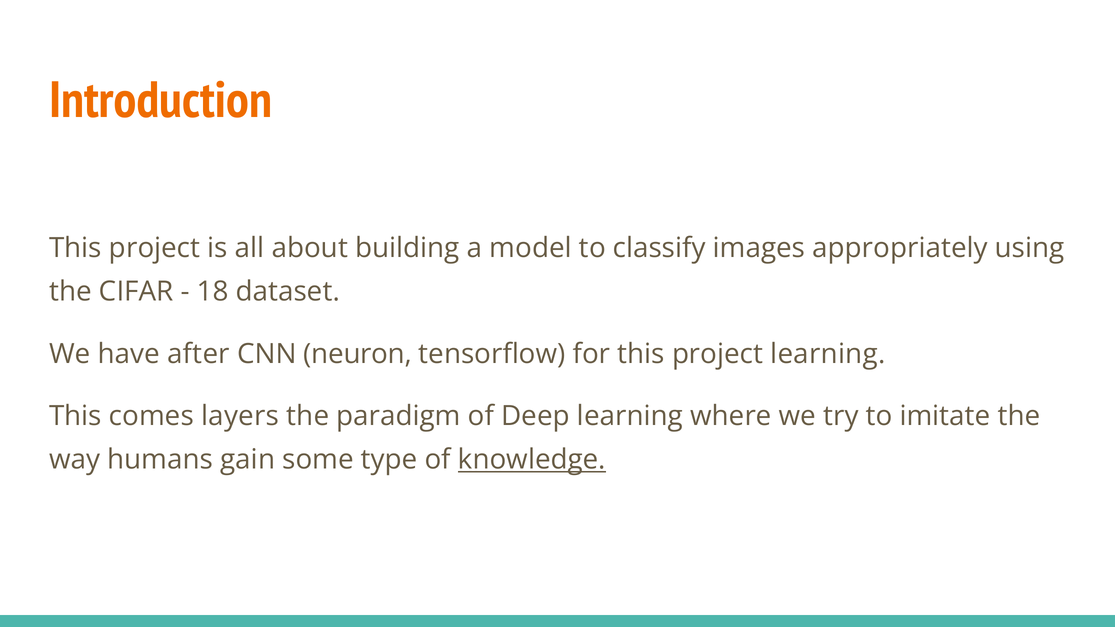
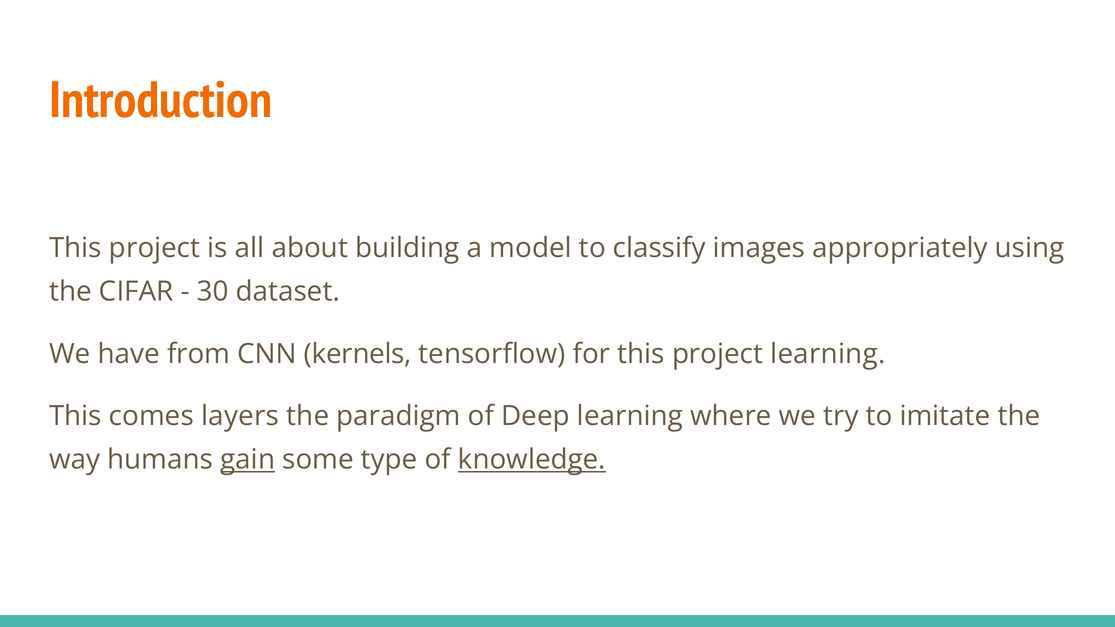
18: 18 -> 30 (213, 292)
after: after -> from (199, 354)
neuron: neuron -> kernels (358, 354)
gain underline: none -> present (248, 460)
